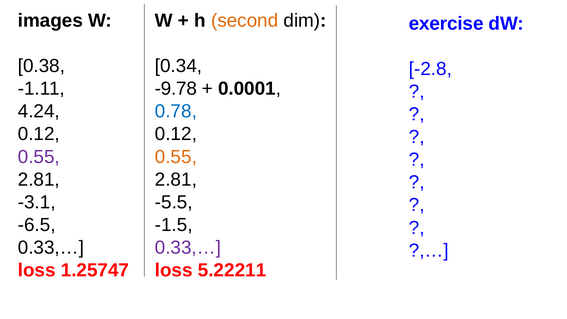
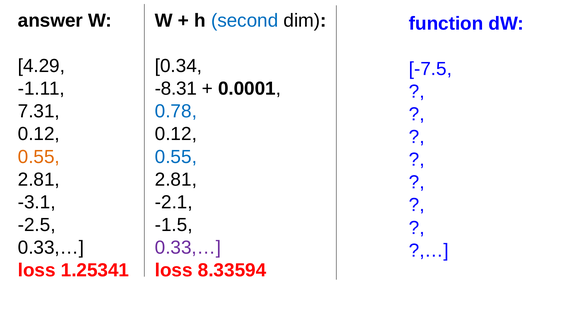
images: images -> answer (50, 21)
second colour: orange -> blue (245, 21)
exercise: exercise -> function (446, 24)
0.38: 0.38 -> 4.29 (41, 66)
-2.8: -2.8 -> -7.5 (430, 69)
-9.78: -9.78 -> -8.31 (176, 89)
4.24: 4.24 -> 7.31 (39, 111)
0.55 colour: purple -> orange (39, 157)
0.55 colour: orange -> blue (176, 157)
-5.5: -5.5 -> -2.1 (174, 202)
-6.5: -6.5 -> -2.5 (37, 225)
1.25747: 1.25747 -> 1.25341 (95, 270)
5.22211: 5.22211 -> 8.33594 (232, 270)
